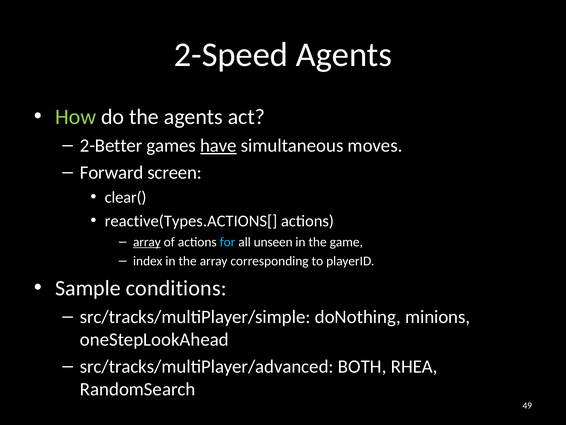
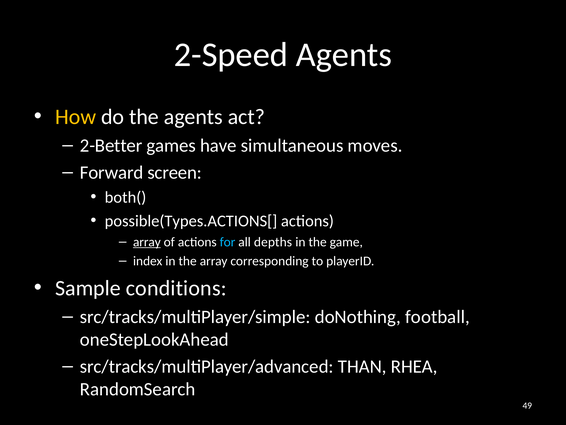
How colour: light green -> yellow (76, 117)
have underline: present -> none (218, 145)
clear(: clear( -> both( (126, 197)
reactive(Types.ACTIONS[: reactive(Types.ACTIONS[ -> possible(Types.ACTIONS[ (191, 221)
unseen: unseen -> depths (273, 242)
minions: minions -> football (438, 316)
BOTH: BOTH -> THAN (362, 366)
